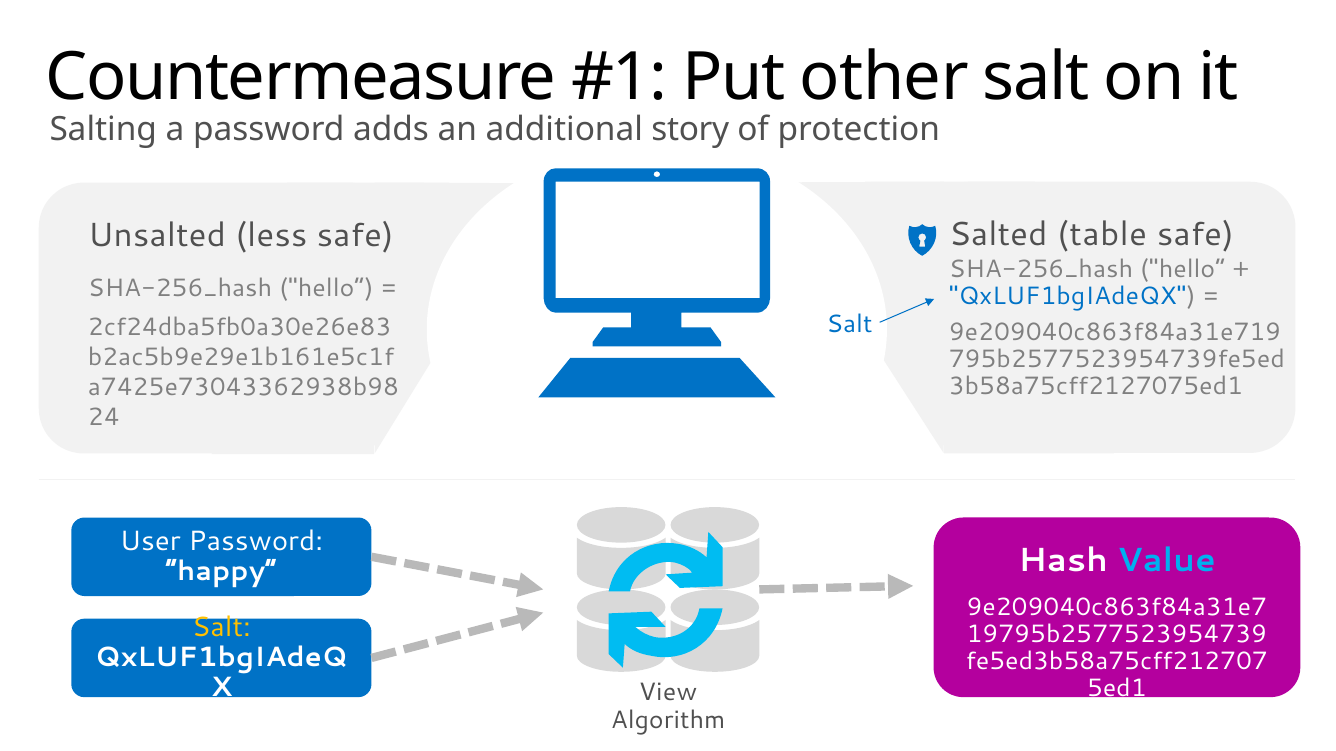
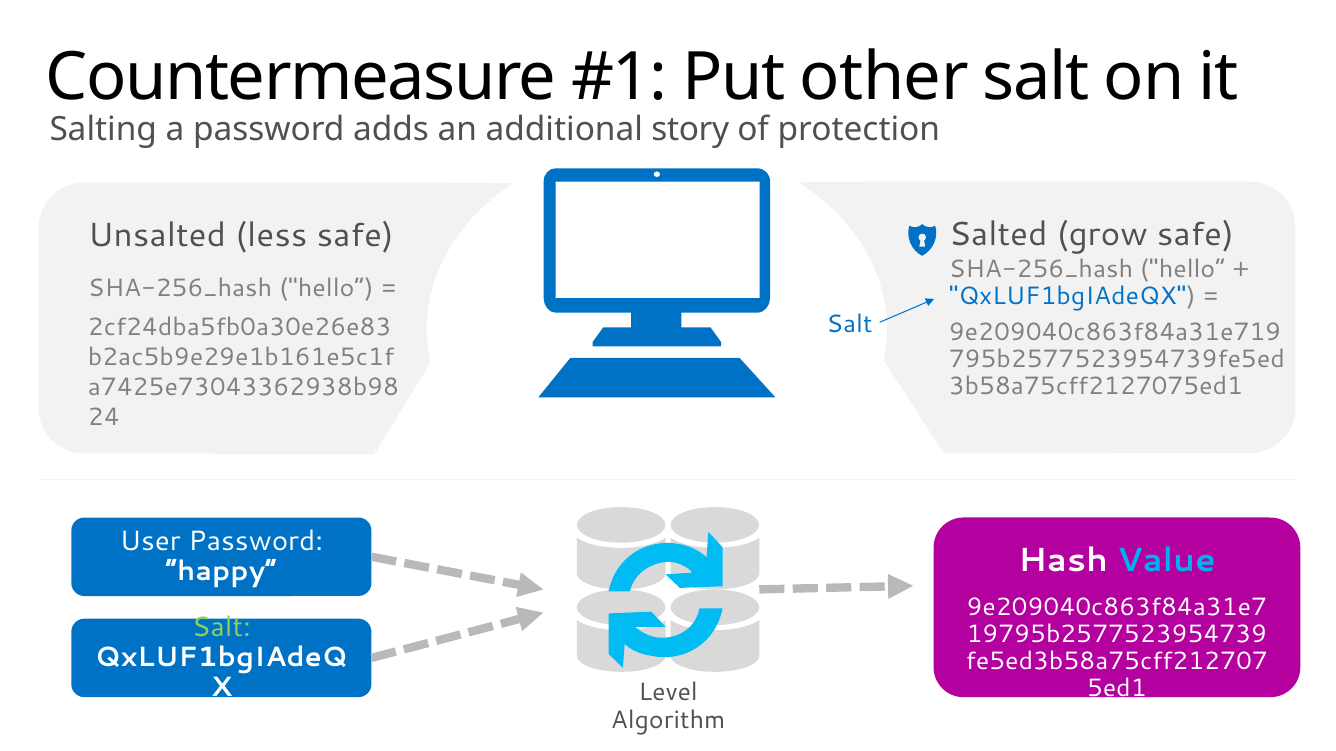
table: table -> grow (1102, 234)
Salt colour: yellow -> light green (221, 628)
View: View -> Level (668, 693)
